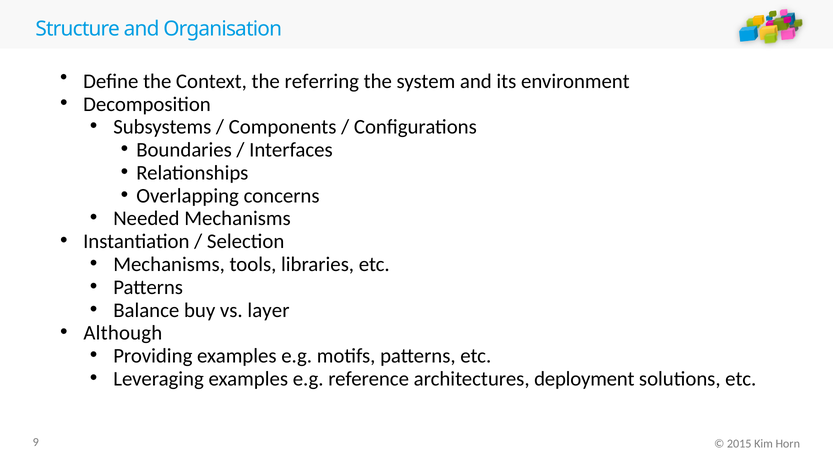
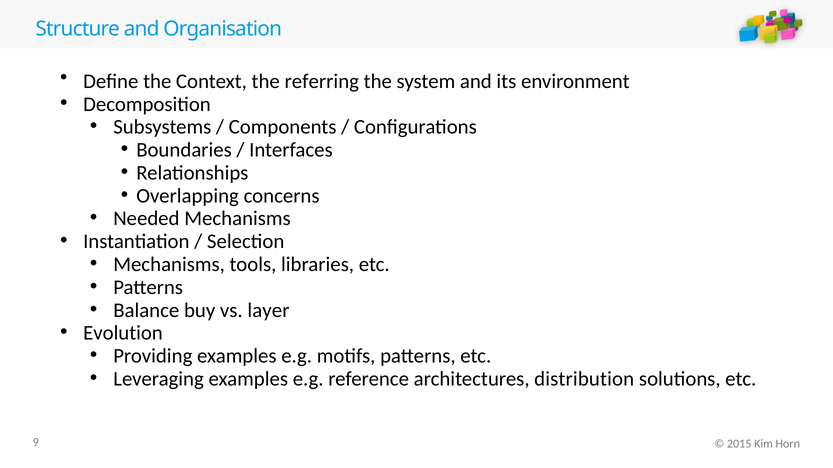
Although: Although -> Evolution (123, 334)
deployment: deployment -> distribution (584, 379)
